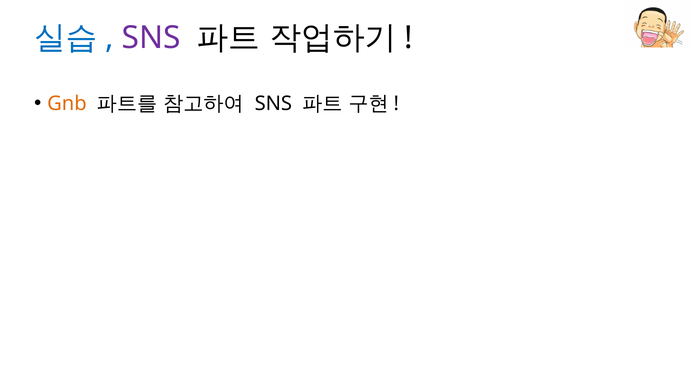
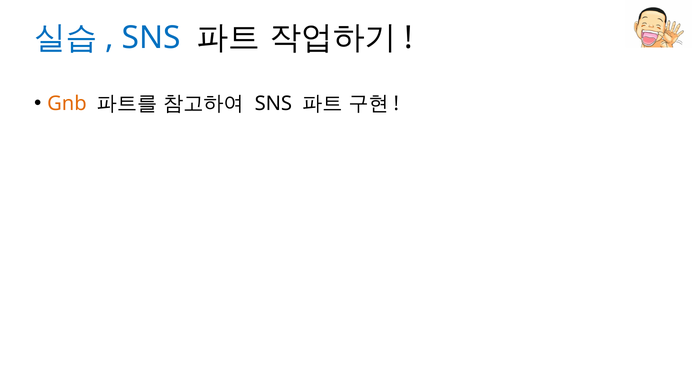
SNS colour: purple -> blue (151, 38)
